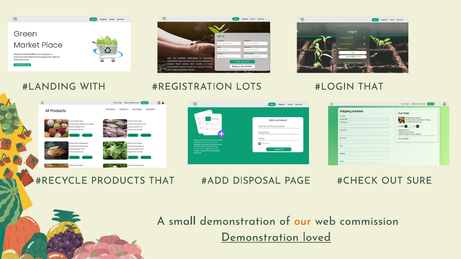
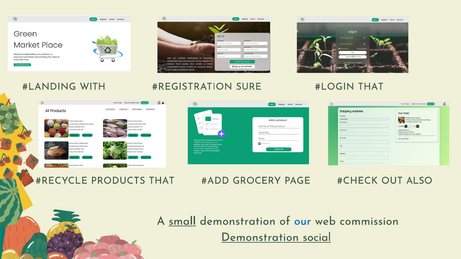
LOTS: LOTS -> SURE (249, 87)
DISPOSAL: DISPOSAL -> GROCERY (257, 181)
SURE: SURE -> ALSO (419, 181)
small underline: none -> present (182, 221)
our colour: orange -> blue (303, 221)
loved: loved -> social (317, 237)
